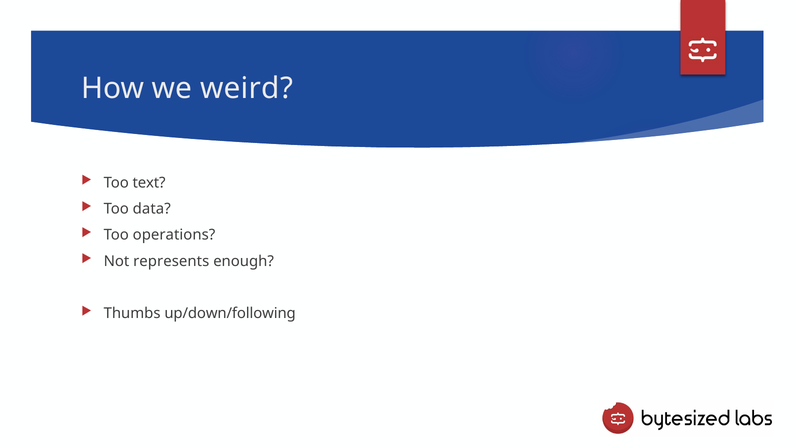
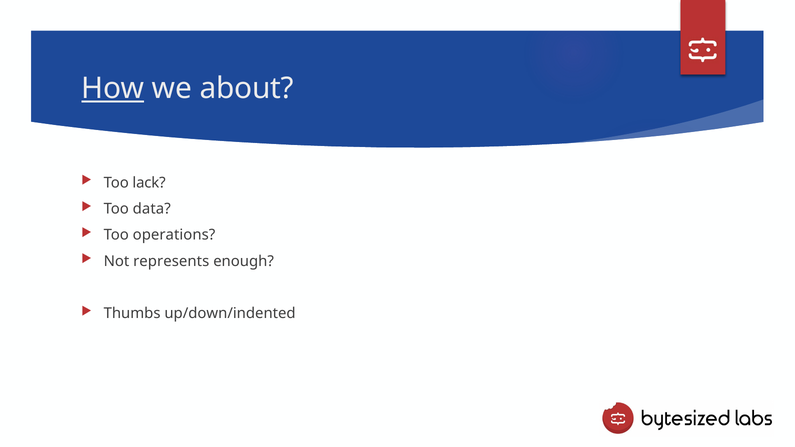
How underline: none -> present (113, 89)
weird: weird -> about (247, 89)
text: text -> lack (149, 183)
up/down/following: up/down/following -> up/down/indented (230, 314)
